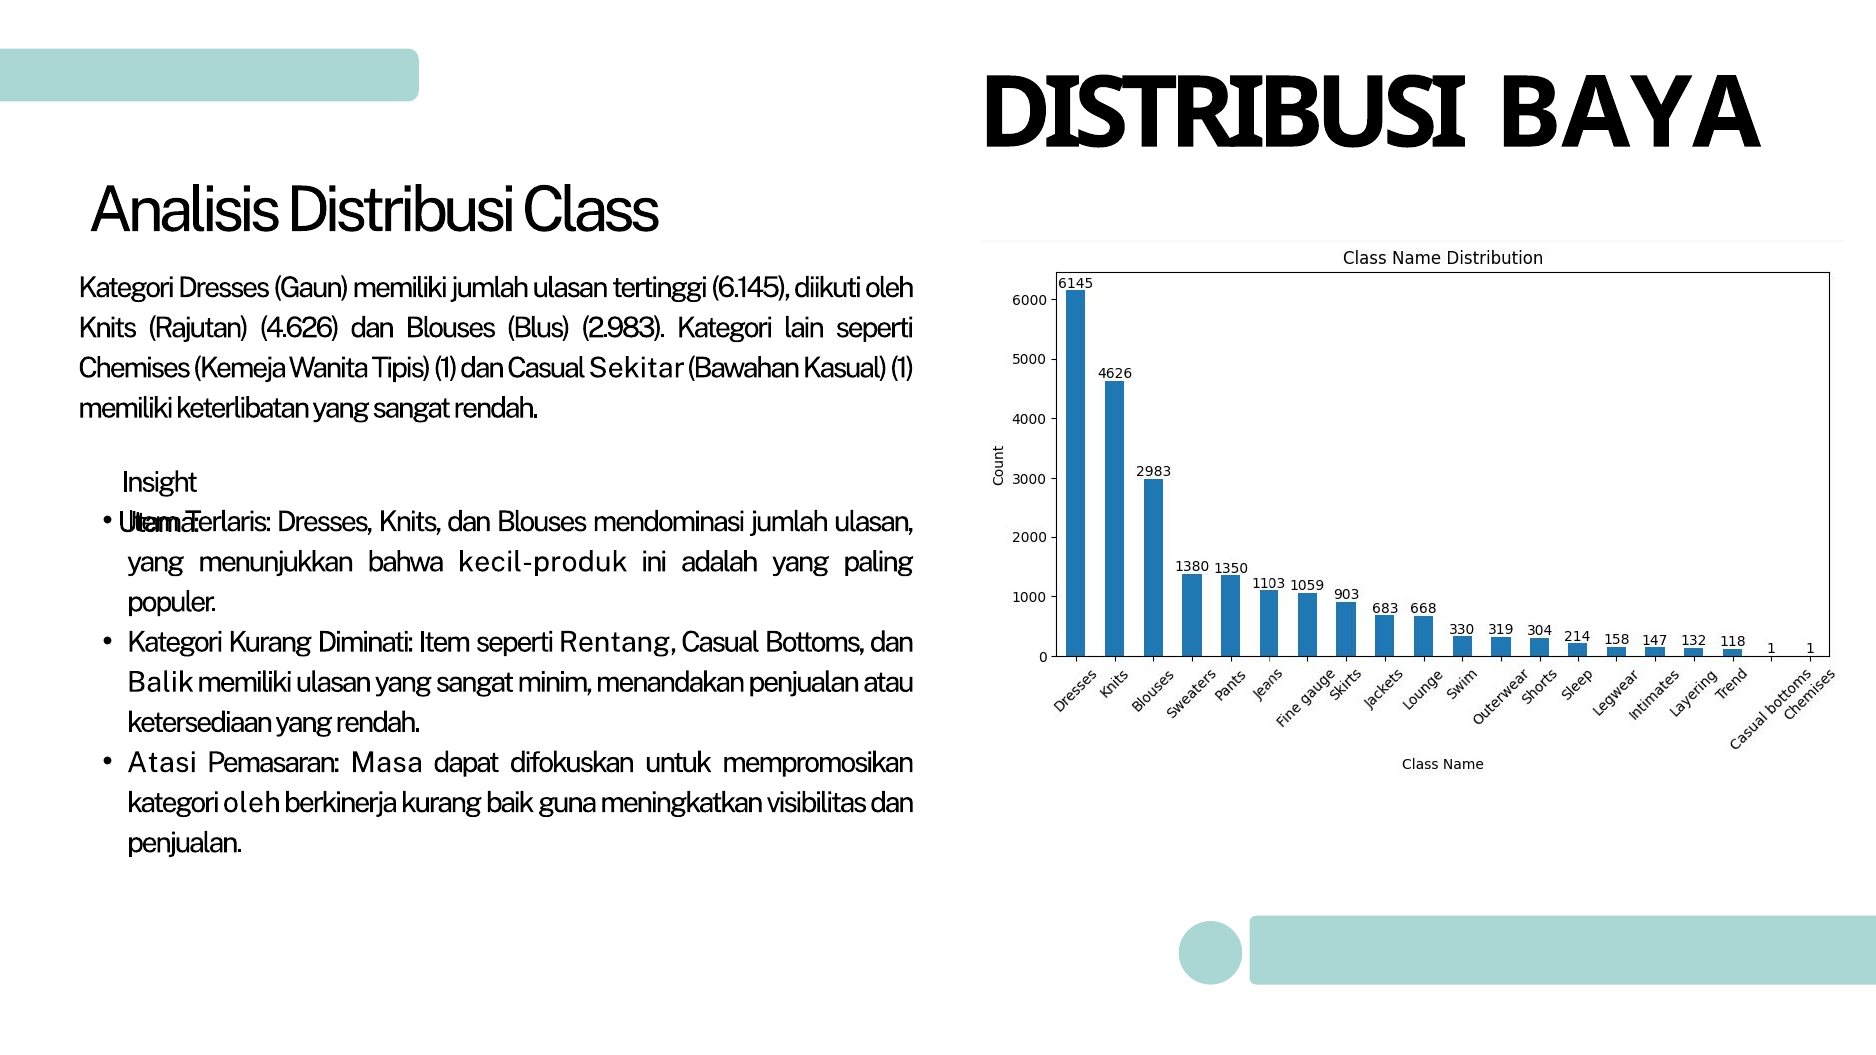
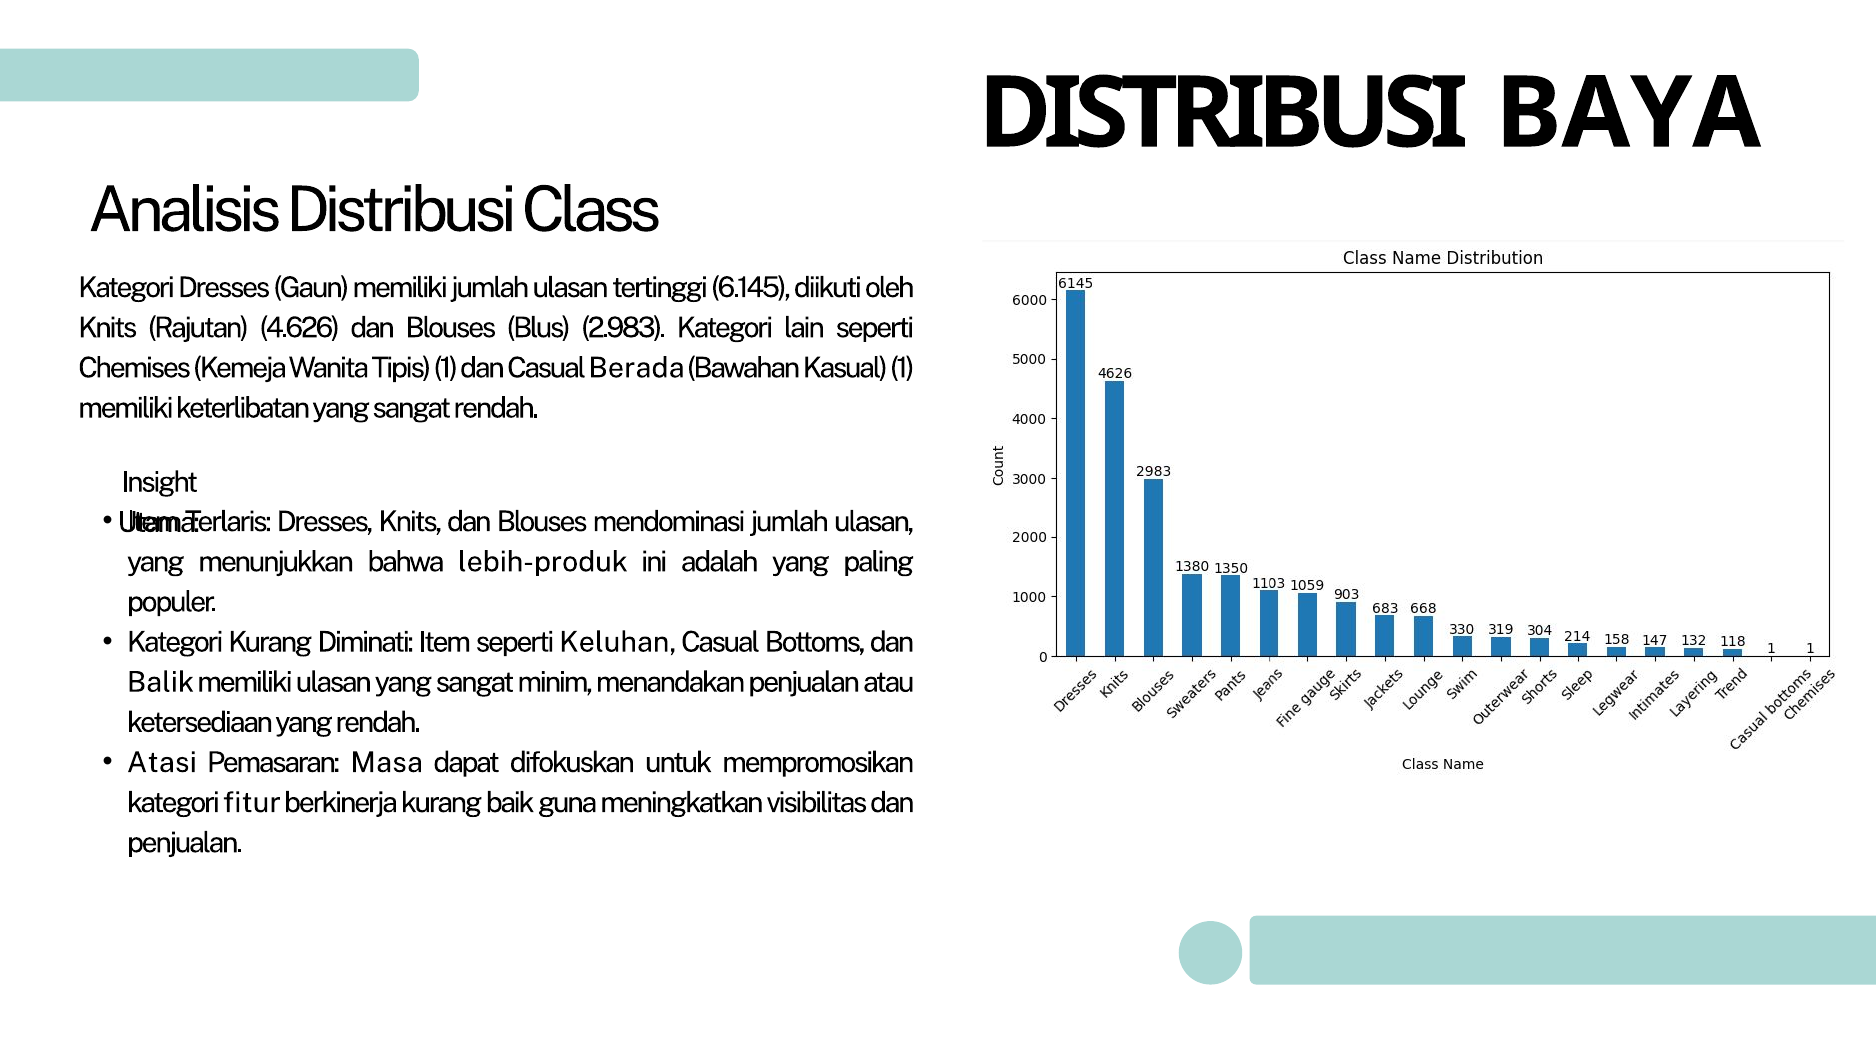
Sekitar: Sekitar -> Berada (637, 368)
kecil-produk: kecil-produk -> lebih-produk (543, 562)
Rentang: Rentang -> Keluhan (618, 642)
kategori oleh: oleh -> fitur (252, 803)
